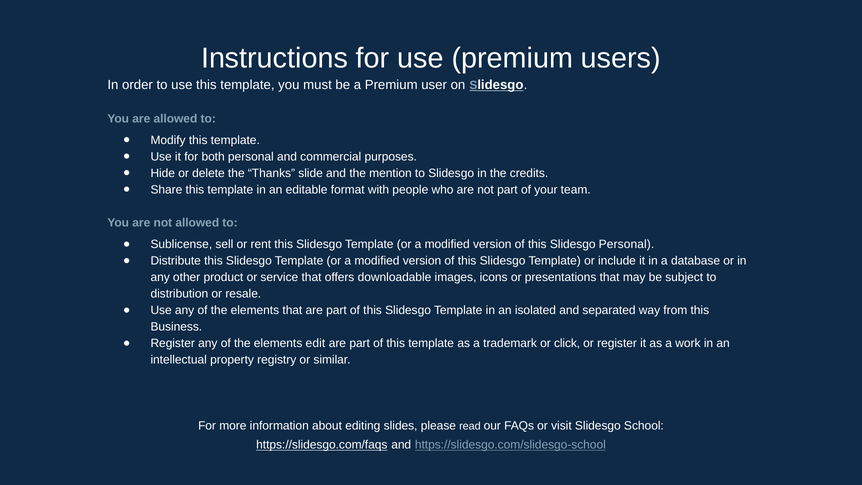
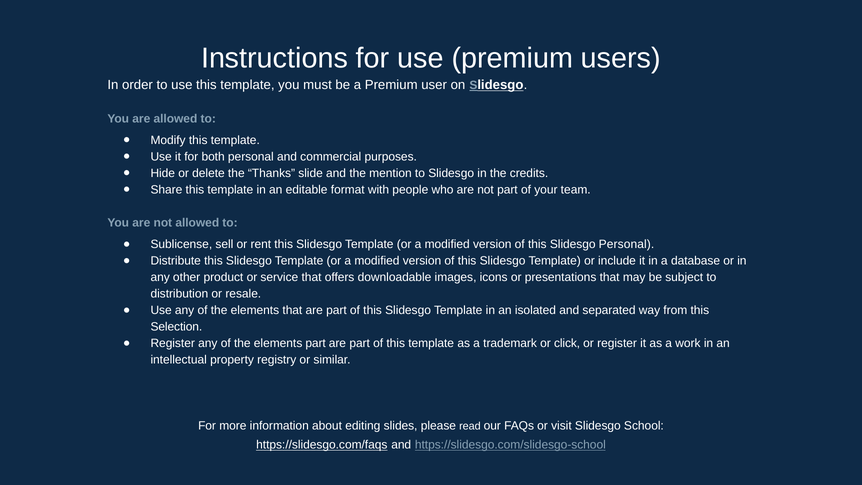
Business: Business -> Selection (176, 327)
elements edit: edit -> part (316, 343)
